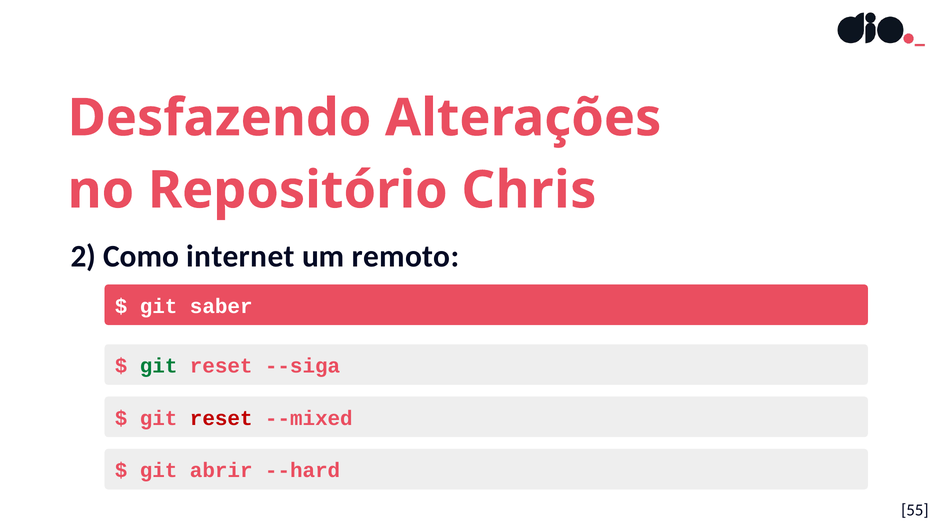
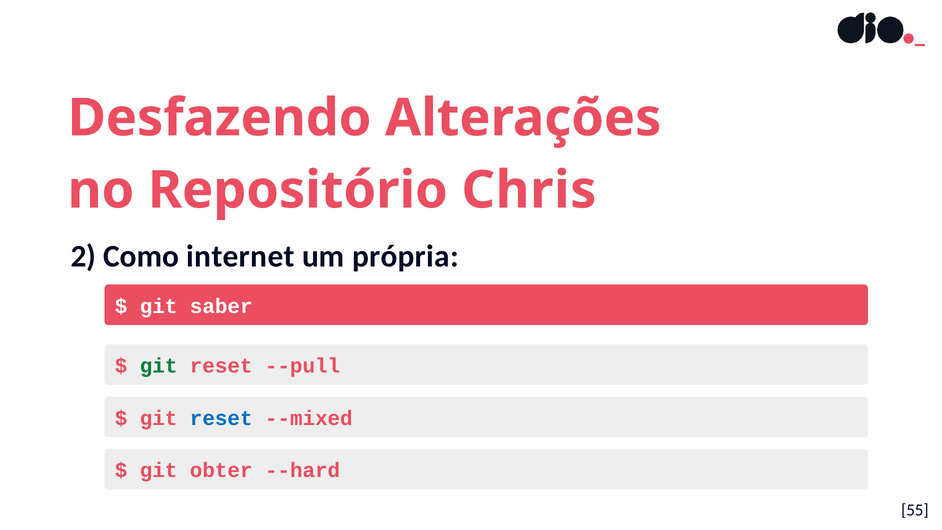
remoto: remoto -> própria (405, 257)
--siga: --siga -> --pull (303, 366)
reset colour: red -> blue (221, 418)
abrir: abrir -> obter (221, 470)
